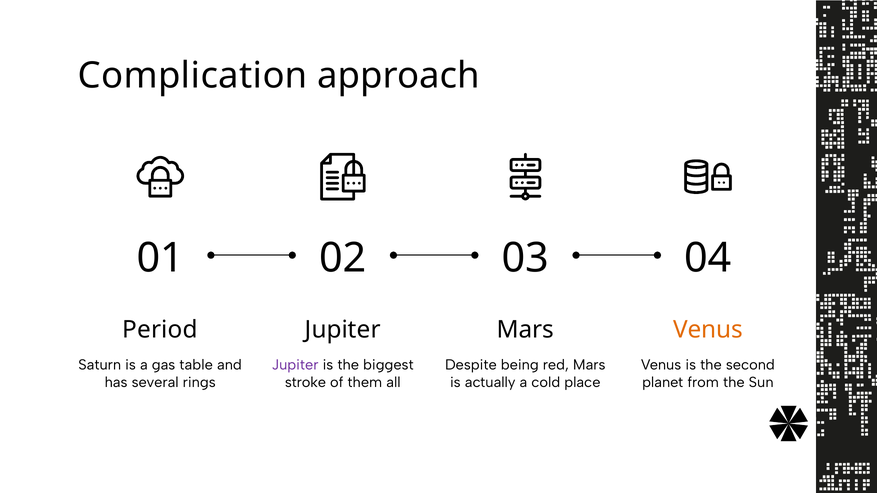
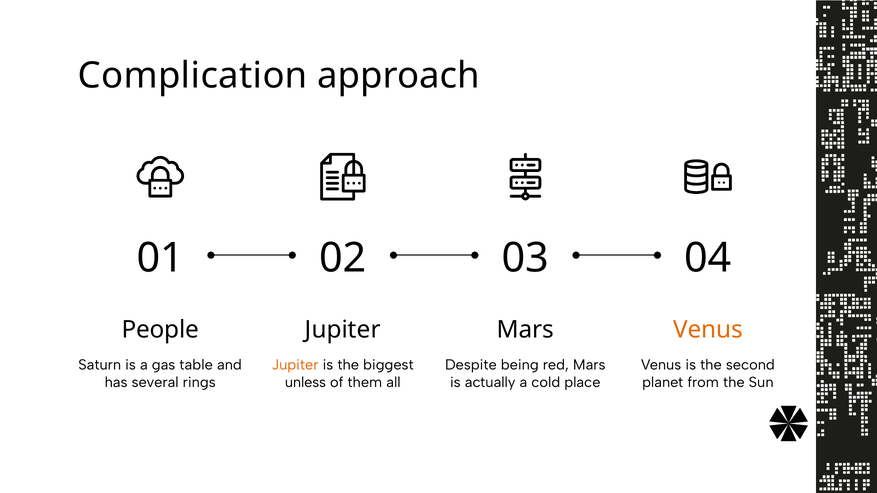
Period: Period -> People (160, 330)
Jupiter colour: purple -> orange (295, 365)
stroke: stroke -> unless (305, 383)
